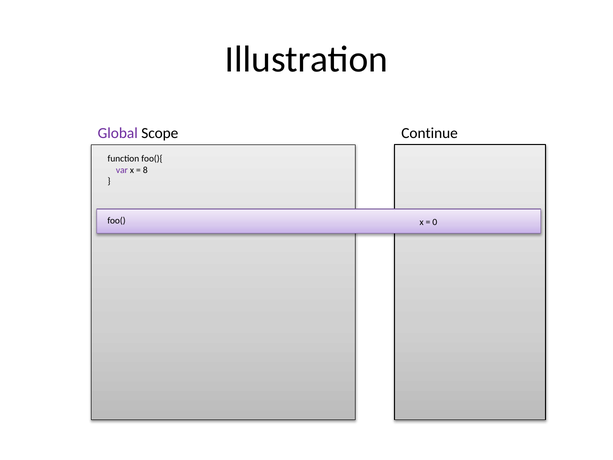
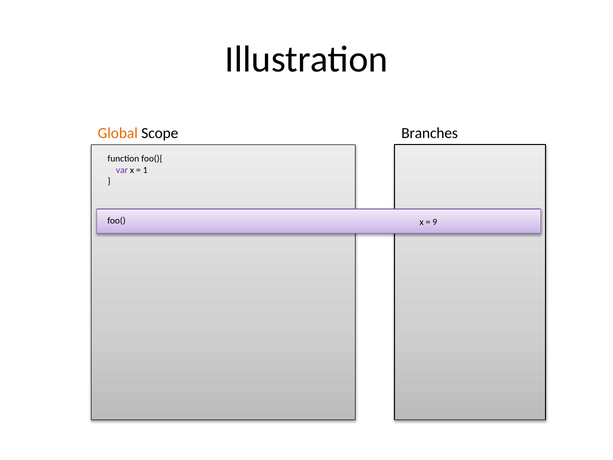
Global colour: purple -> orange (118, 133)
Continue: Continue -> Branches (430, 133)
8: 8 -> 1 (145, 170)
0: 0 -> 9 (435, 222)
